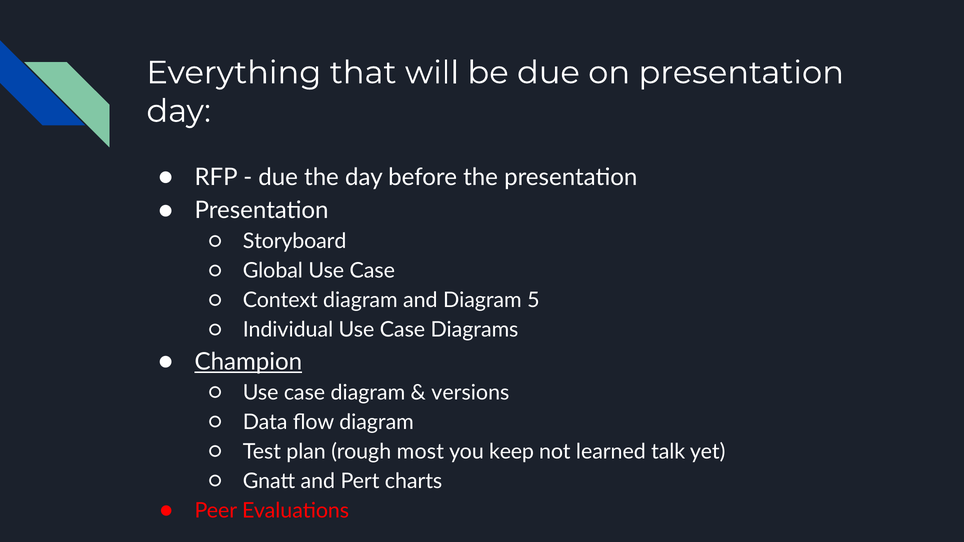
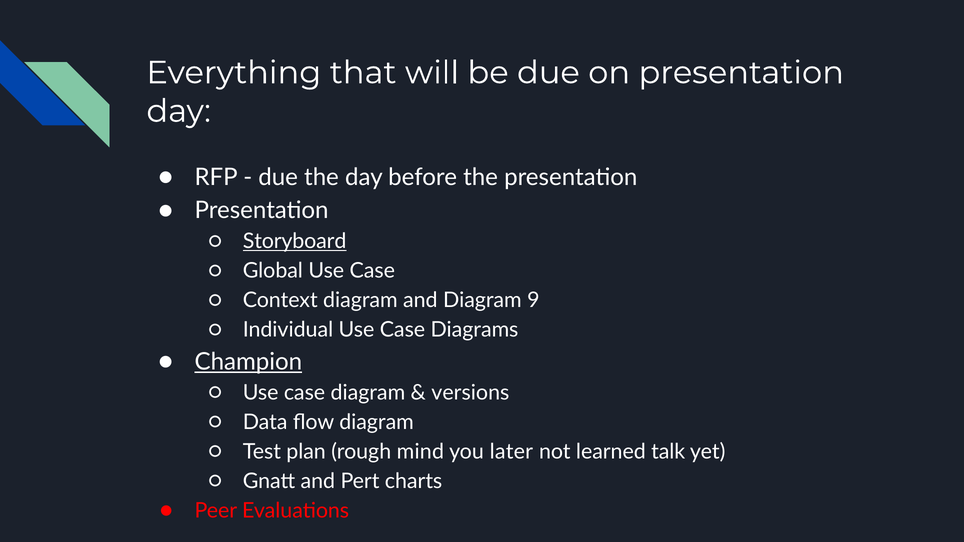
Storyboard underline: none -> present (295, 241)
5: 5 -> 9 (533, 301)
most: most -> mind (420, 452)
keep: keep -> later (511, 452)
